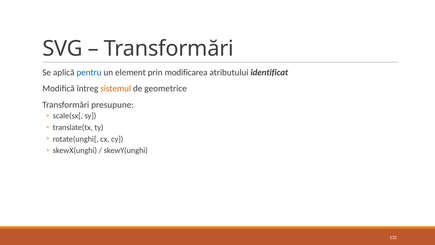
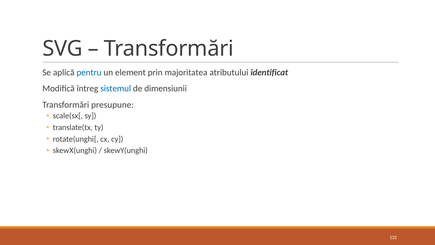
modificarea: modificarea -> majoritatea (186, 72)
sistemul colour: orange -> blue (116, 88)
geometrice: geometrice -> dimensiunii (166, 88)
